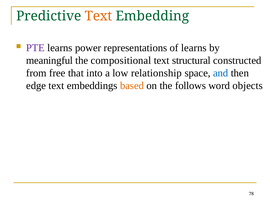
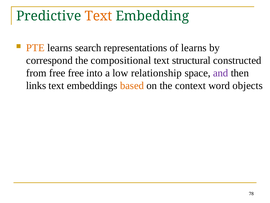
PTE colour: purple -> orange (35, 48)
power: power -> search (88, 48)
meaningful: meaningful -> correspond (49, 60)
free that: that -> free (76, 73)
and colour: blue -> purple (221, 73)
edge: edge -> links (36, 85)
follows: follows -> context (190, 85)
